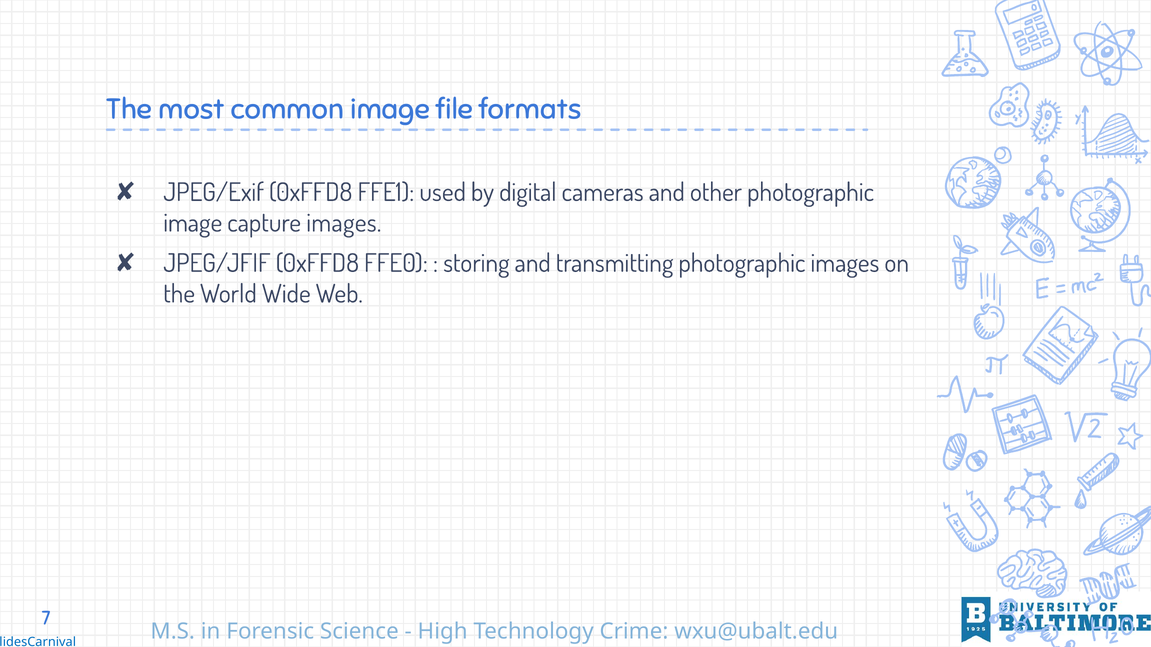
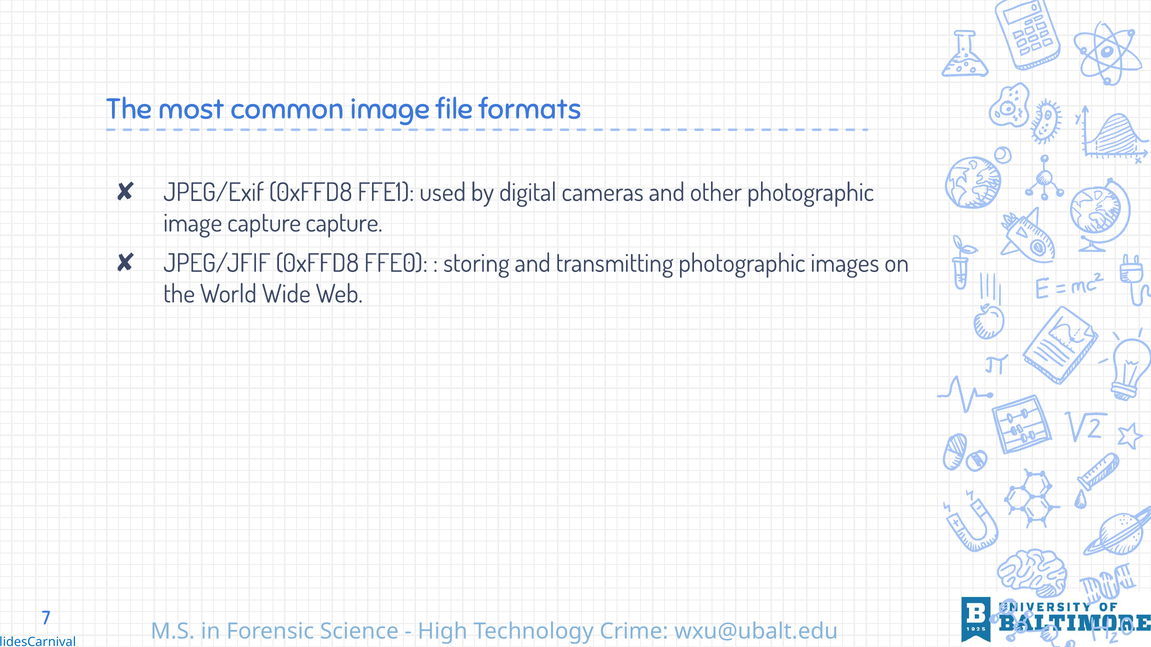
capture images: images -> capture (344, 223)
